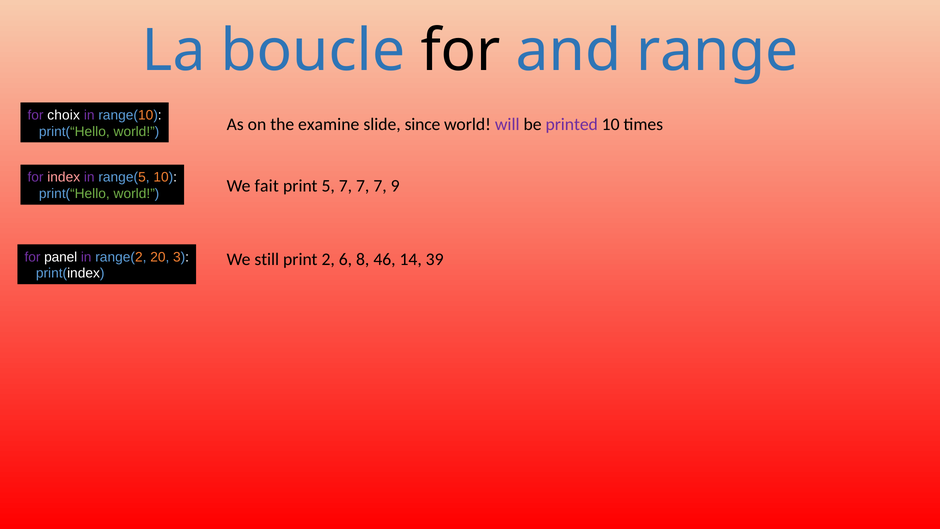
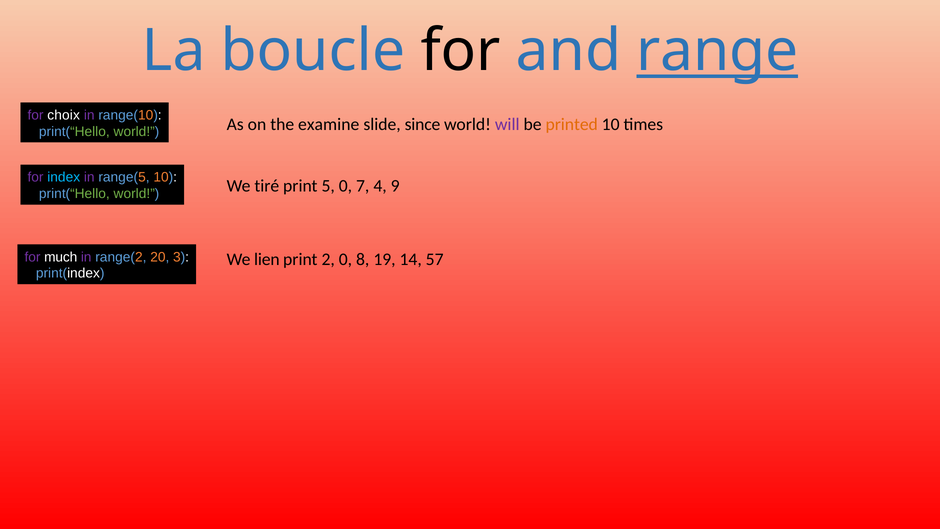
range underline: none -> present (717, 51)
printed colour: purple -> orange (572, 124)
index colour: pink -> light blue (64, 177)
fait: fait -> tiré (267, 186)
5 7: 7 -> 0 (345, 186)
7: 7 -> 4 (380, 186)
panel: panel -> much (61, 257)
still: still -> lien (267, 259)
2 6: 6 -> 0 (345, 259)
46: 46 -> 19 (385, 259)
39: 39 -> 57 (435, 259)
